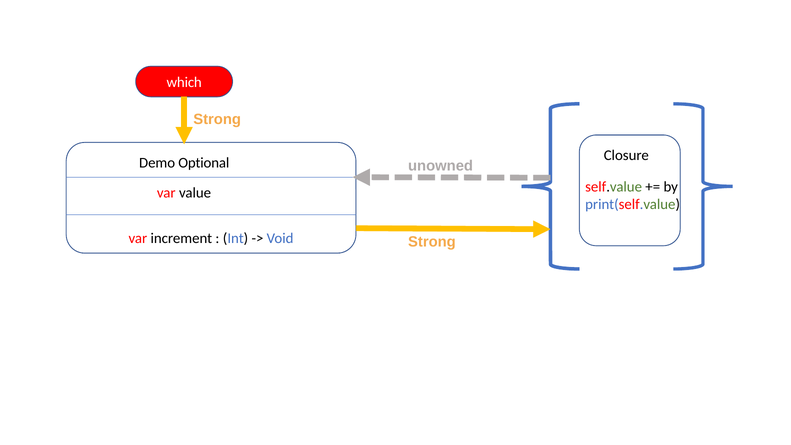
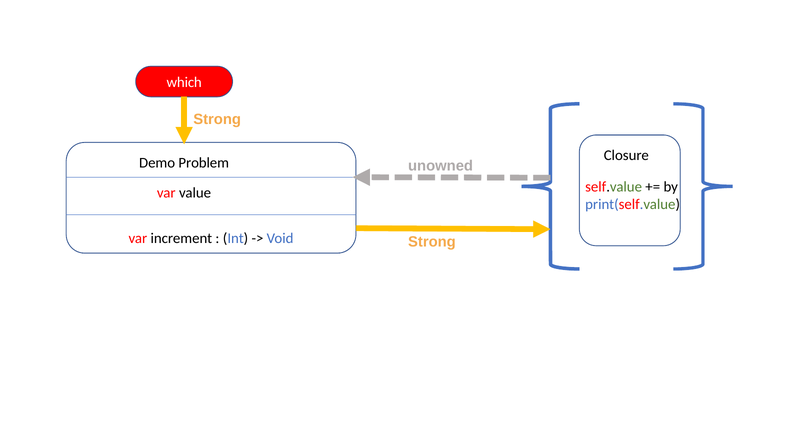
Optional: Optional -> Problem (204, 163)
